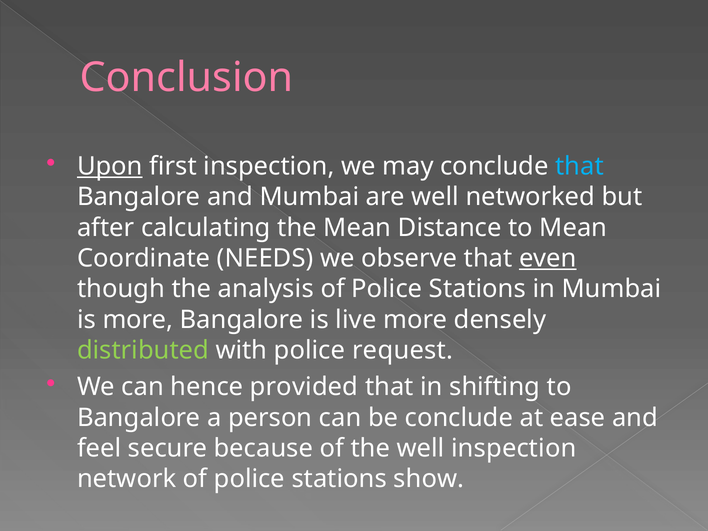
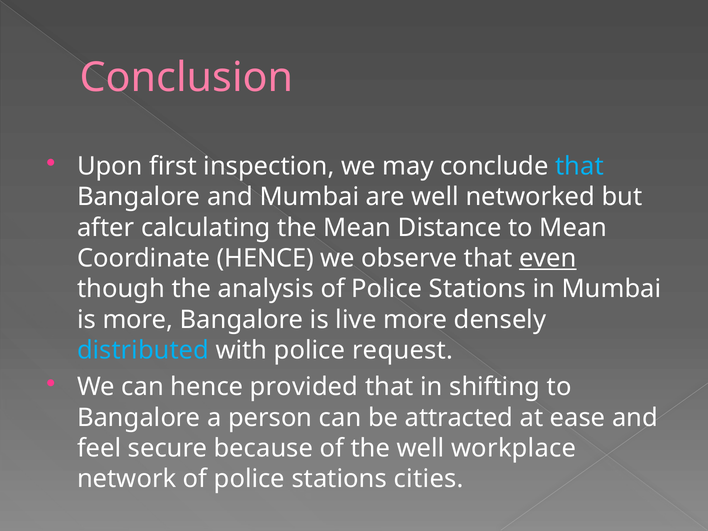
Upon underline: present -> none (110, 166)
Coordinate NEEDS: NEEDS -> HENCE (265, 258)
distributed colour: light green -> light blue (143, 350)
be conclude: conclude -> attracted (459, 418)
well inspection: inspection -> workplace (514, 448)
show: show -> cities (429, 479)
